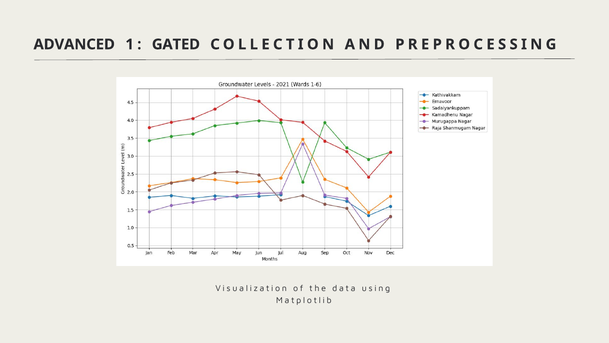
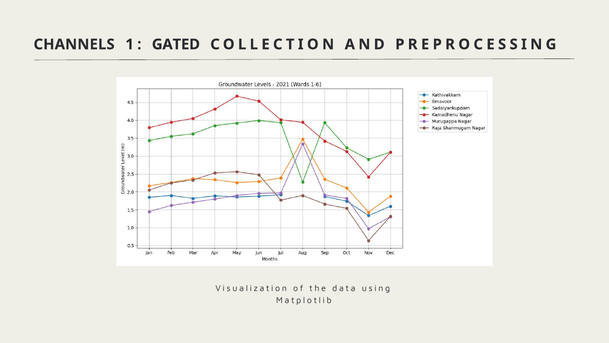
ADVANCED: ADVANCED -> CHANNELS (74, 44)
